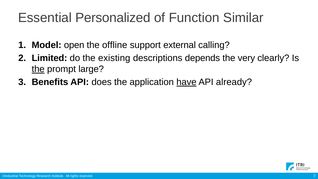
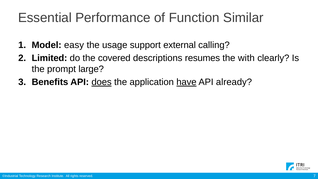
Personalized: Personalized -> Performance (113, 18)
open: open -> easy (74, 45)
offline: offline -> usage (115, 45)
existing: existing -> covered (114, 58)
depends: depends -> resumes (202, 58)
very: very -> with (246, 58)
the underline: present -> none (38, 69)
does underline: none -> present (102, 82)
